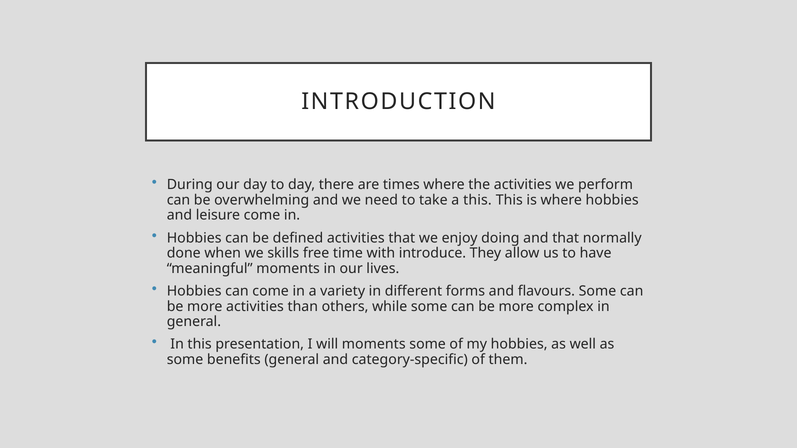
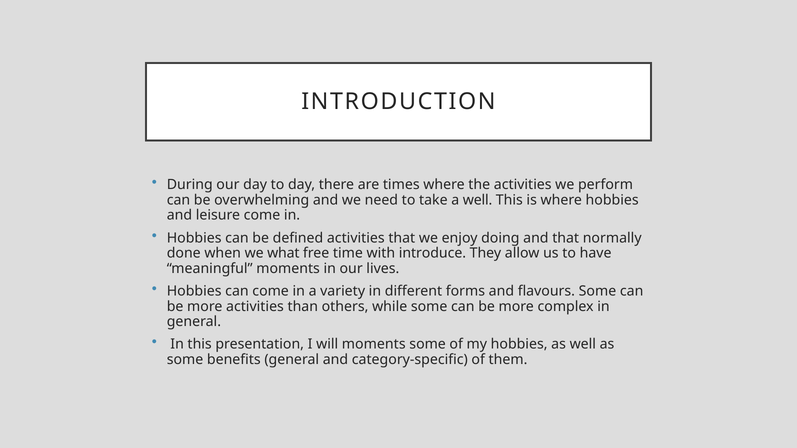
a this: this -> well (478, 200)
skills: skills -> what (283, 253)
